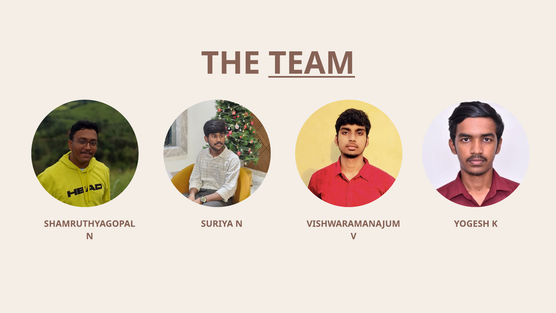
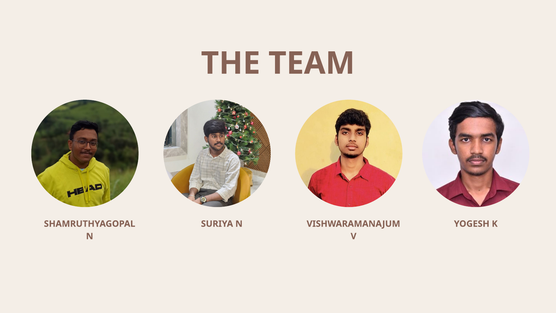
TEAM underline: present -> none (312, 63)
